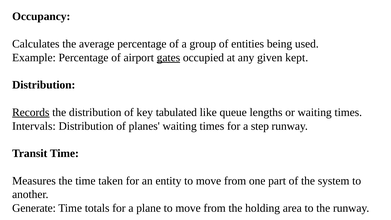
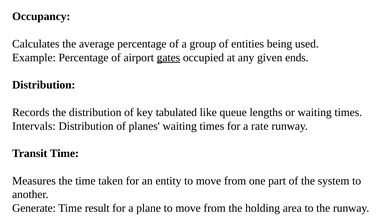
kept: kept -> ends (297, 57)
Records underline: present -> none (31, 112)
step: step -> rate (260, 126)
totals: totals -> result (97, 208)
